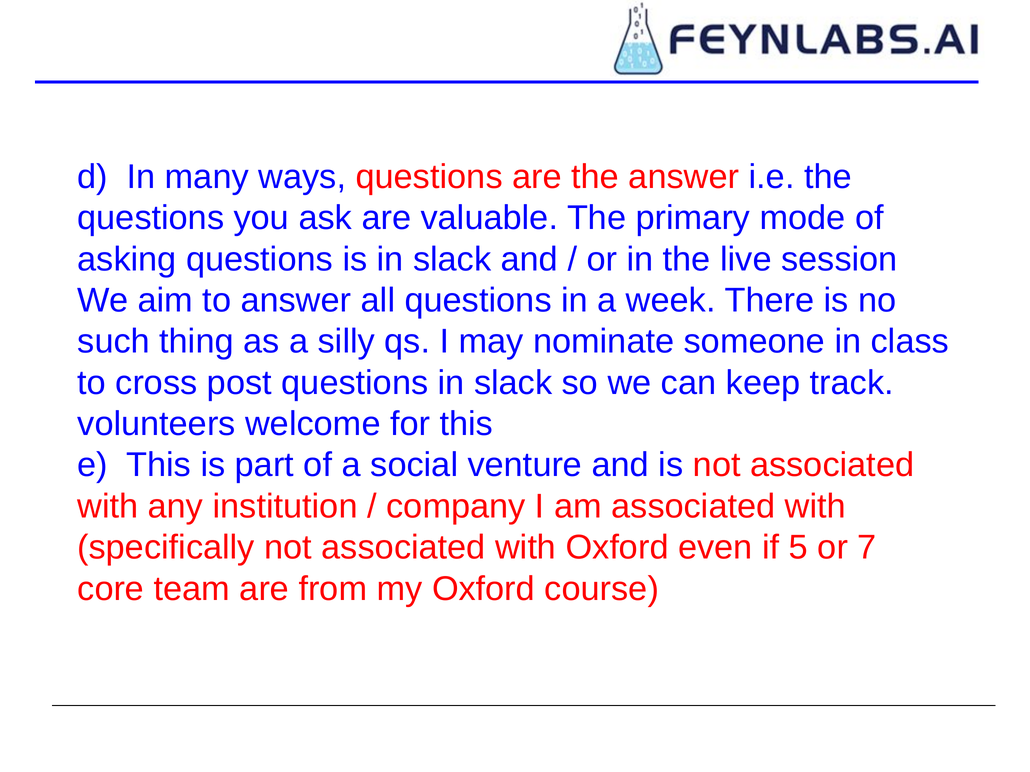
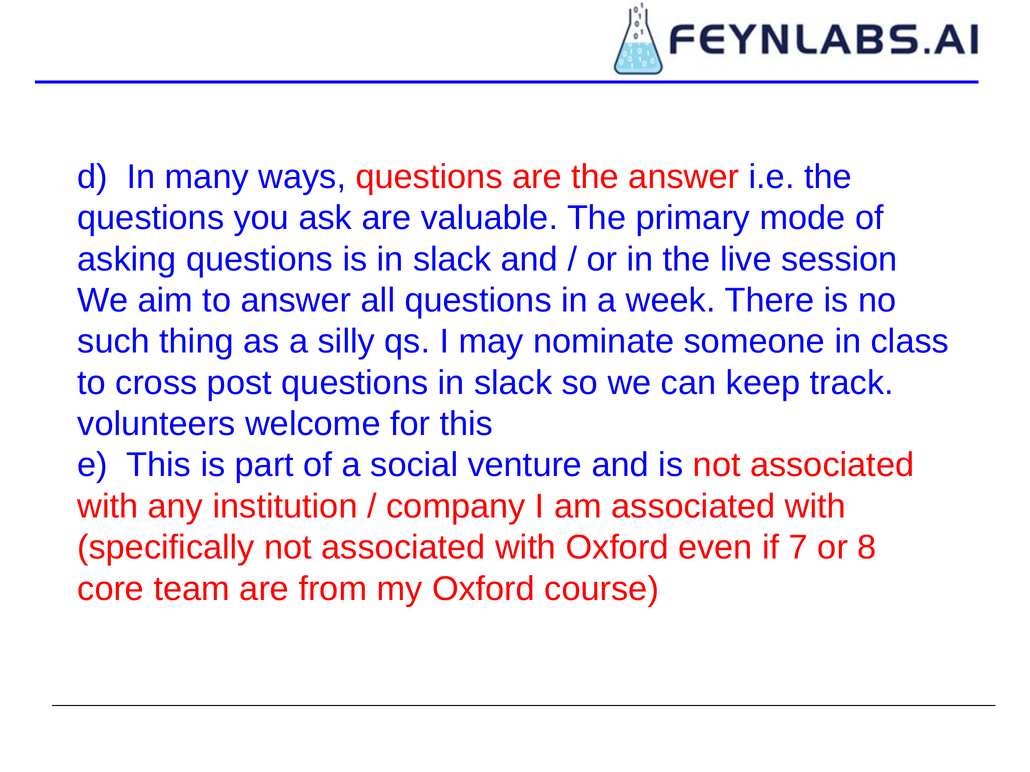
5: 5 -> 7 (798, 548)
7: 7 -> 8 (867, 548)
